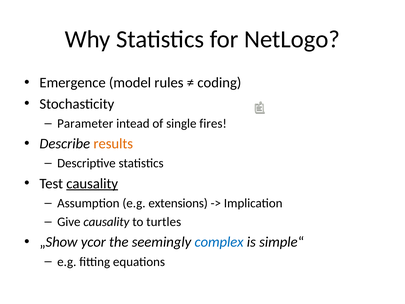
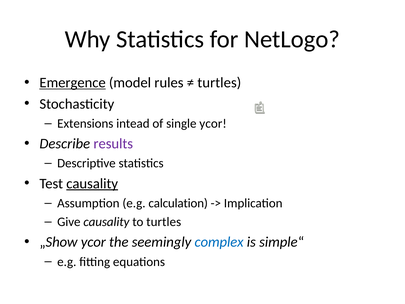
Emergence underline: none -> present (73, 83)
coding: coding -> turtles (219, 83)
Parameter: Parameter -> Extensions (85, 123)
single fires: fires -> ycor (213, 123)
results colour: orange -> purple (113, 144)
extensions: extensions -> calculation (178, 203)
